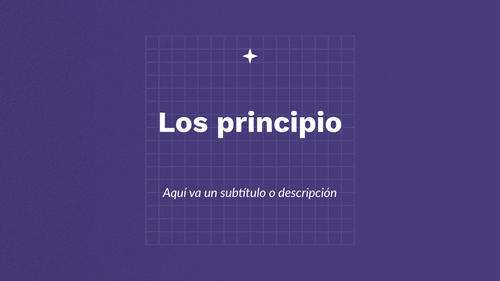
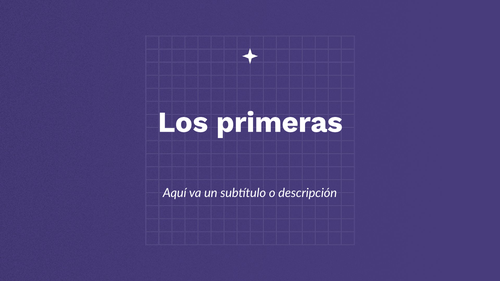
principio: principio -> primeras (279, 122)
